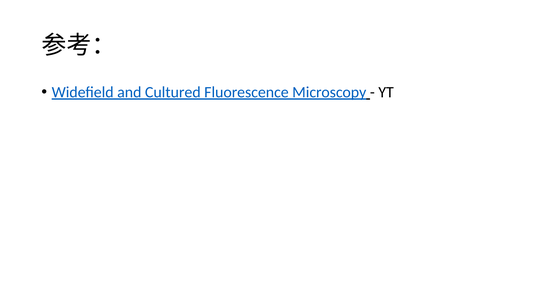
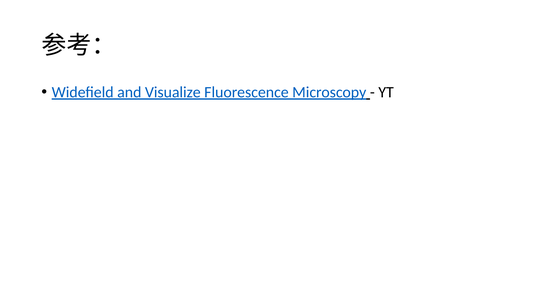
Cultured: Cultured -> Visualize (173, 92)
